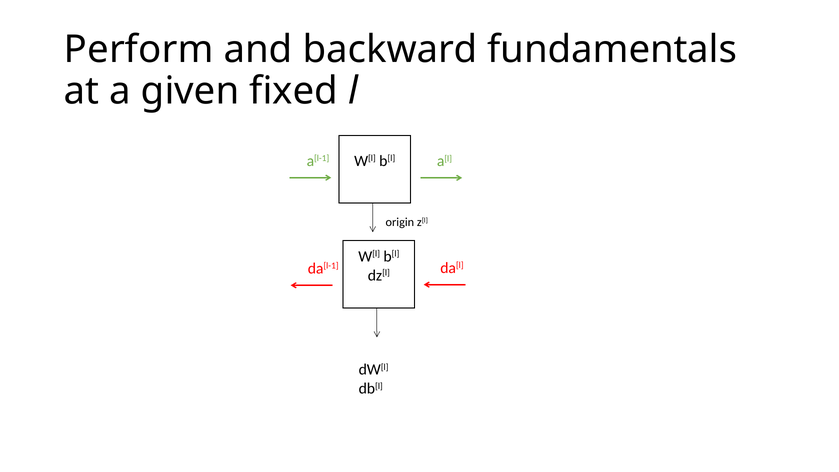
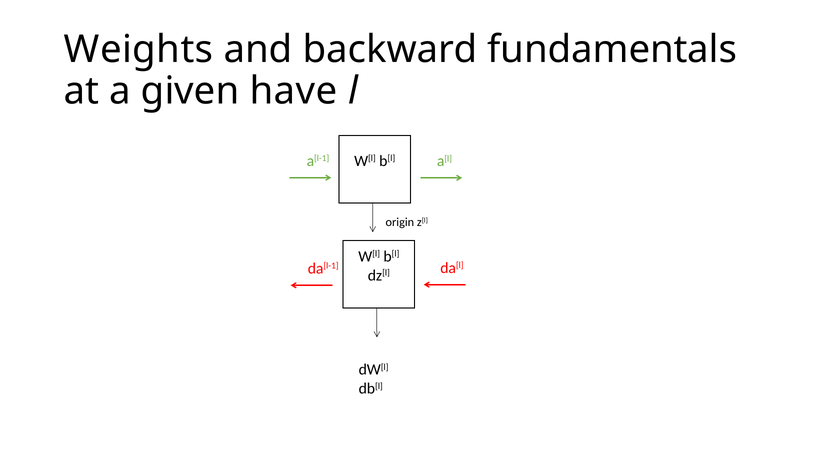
Perform: Perform -> Weights (139, 50)
fixed: fixed -> have (294, 91)
